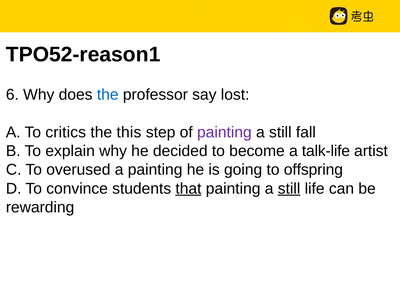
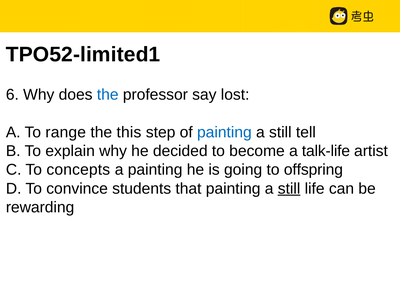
TPO52-reason1: TPO52-reason1 -> TPO52-limited1 (83, 54)
critics: critics -> range (66, 132)
painting colour: purple -> blue (224, 132)
fall: fall -> tell (306, 132)
overused: overused -> concepts (78, 170)
that underline: present -> none (188, 189)
